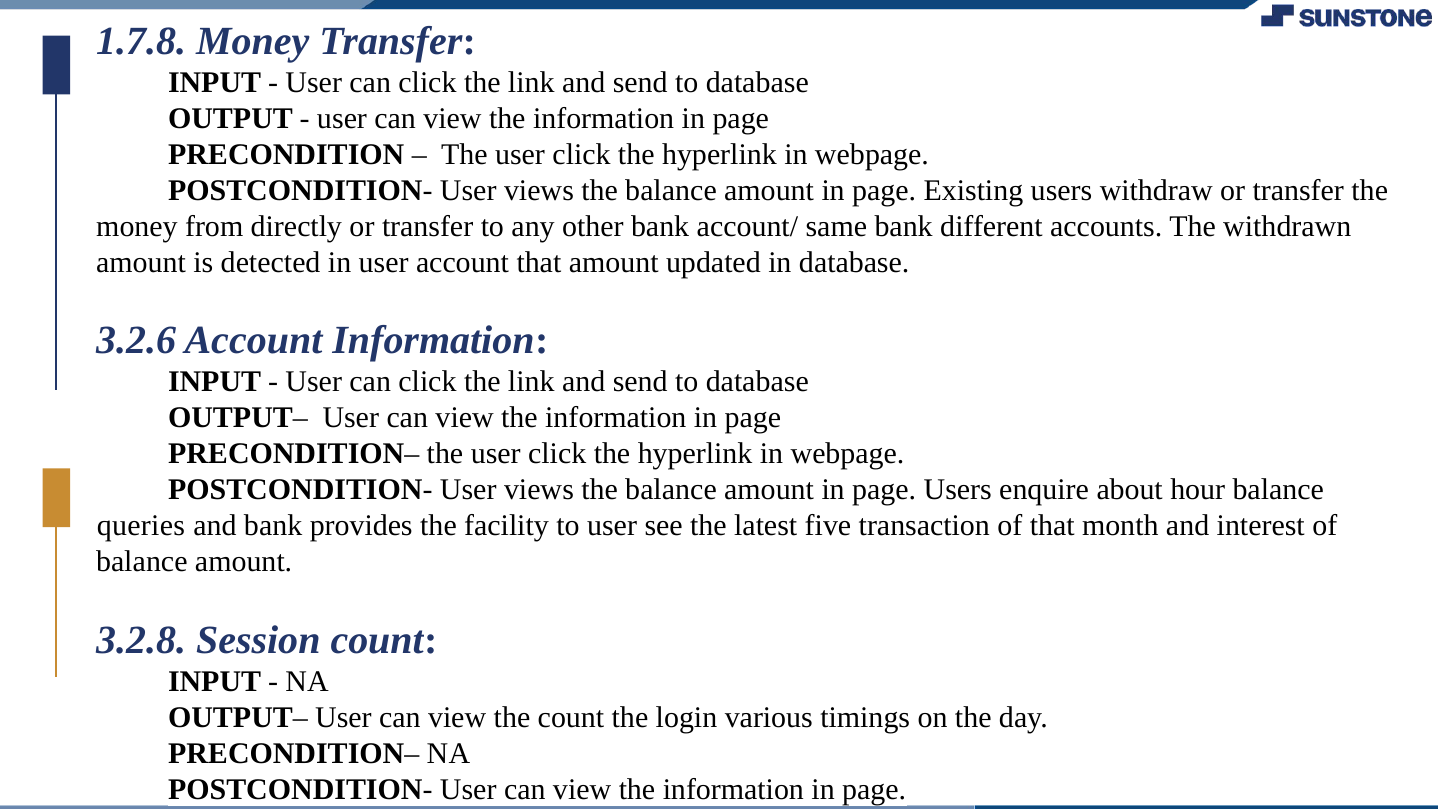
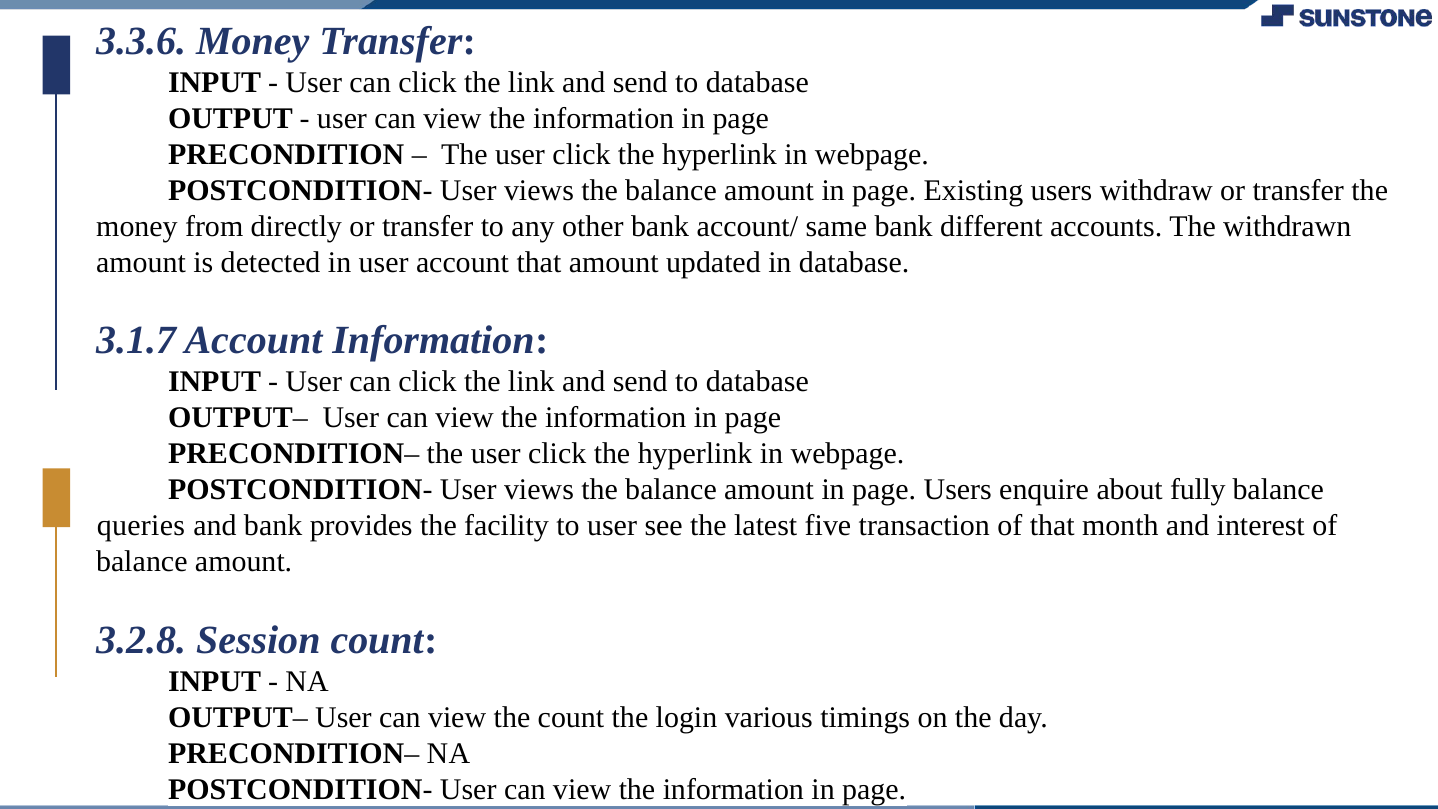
1.7.8: 1.7.8 -> 3.3.6 (141, 41)
3.2.6: 3.2.6 -> 3.1.7 (136, 341)
hour: hour -> fully (1198, 490)
